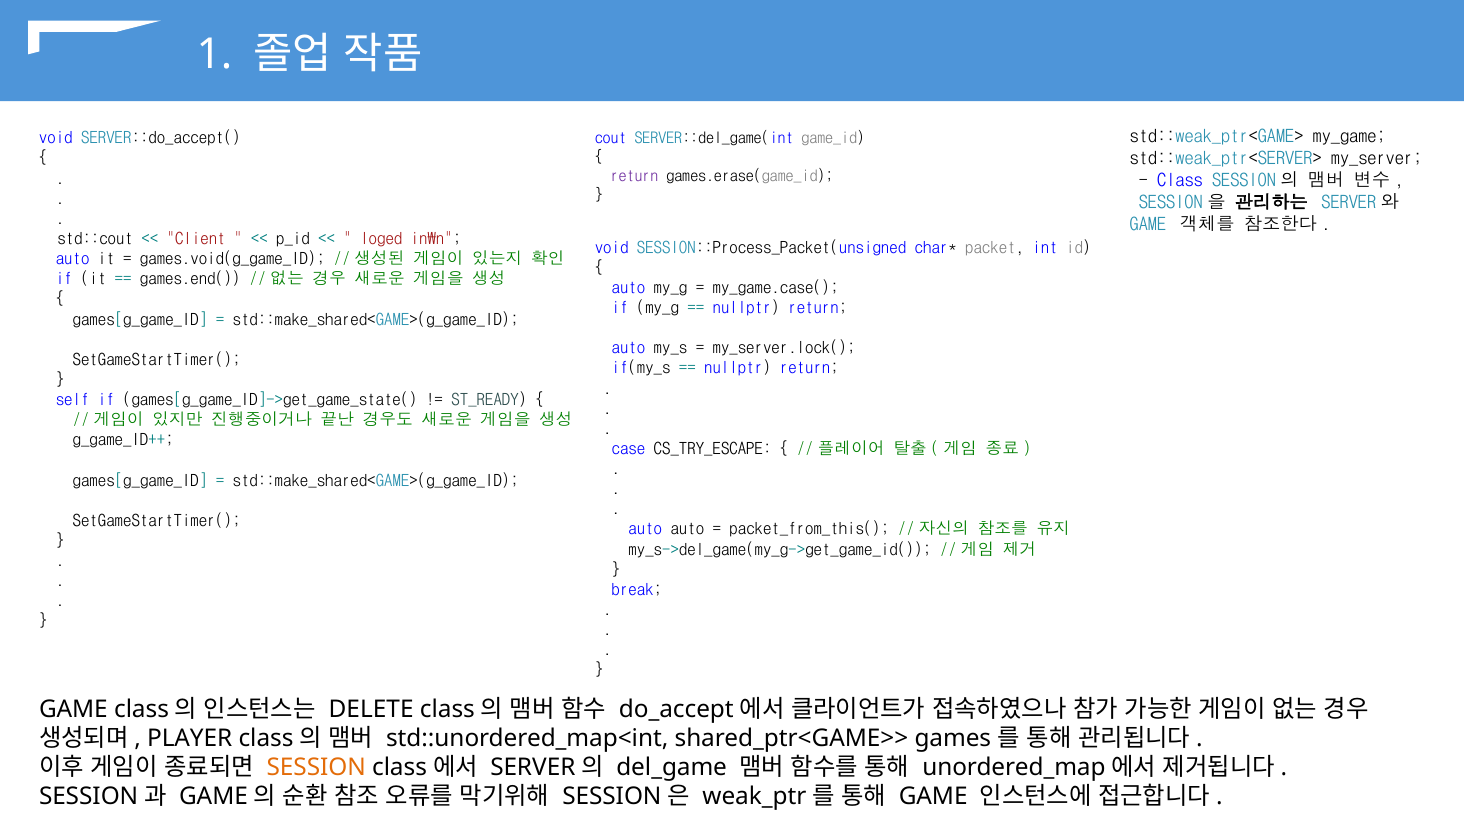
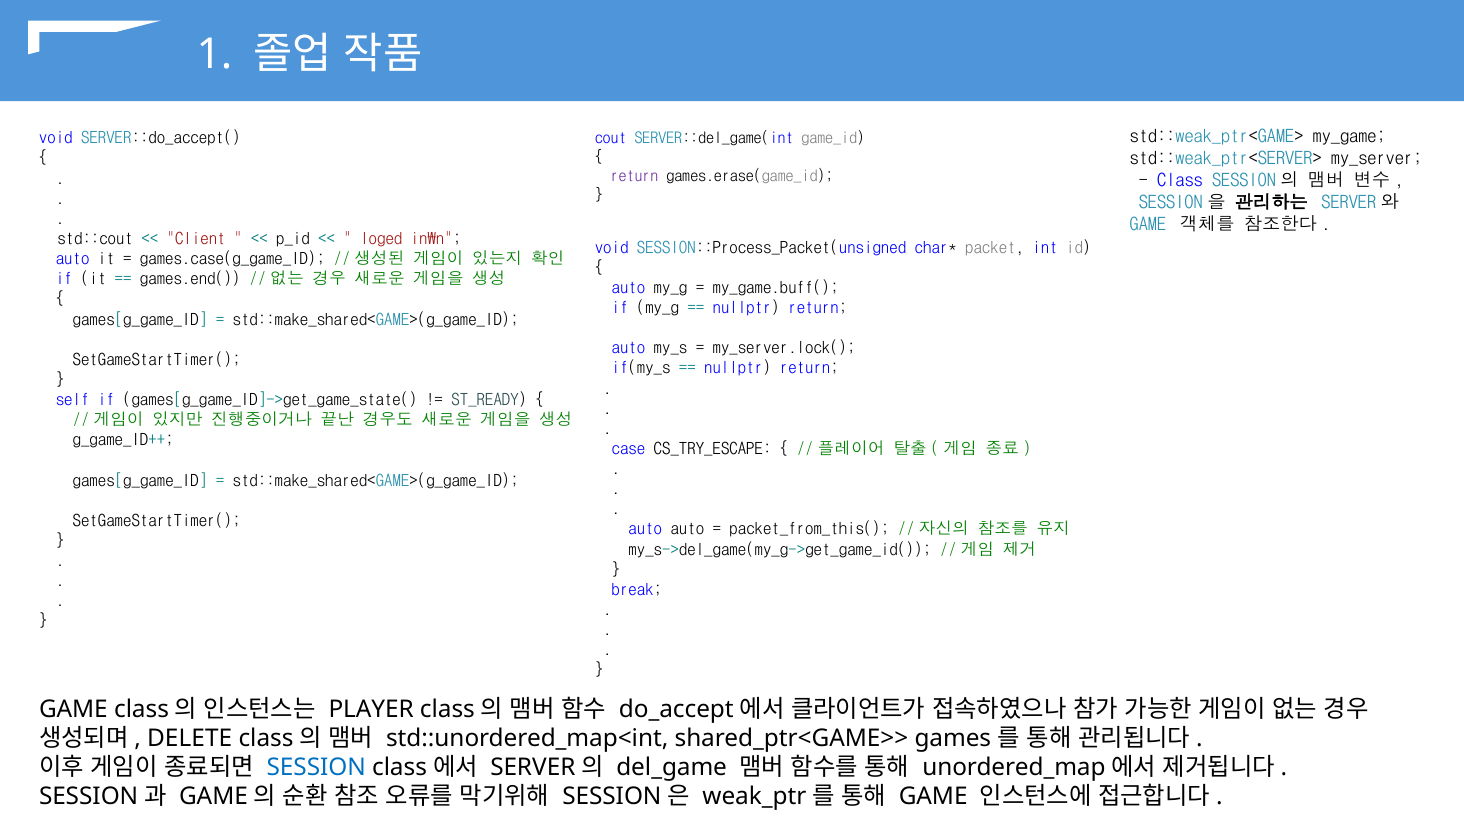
games.void(g_game_ID: games.void(g_game_ID -> games.case(g_game_ID (232, 259)
my_game.case(: my_game.case( -> my_game.buff( (776, 288)
DELETE: DELETE -> PLAYER (371, 710)
PLAYER: PLAYER -> DELETE (190, 739)
SESSION colour: orange -> blue (316, 768)
